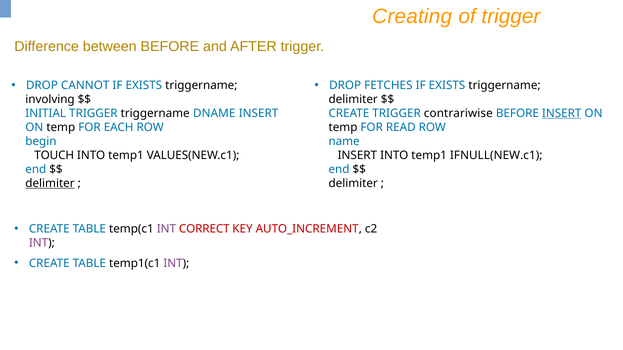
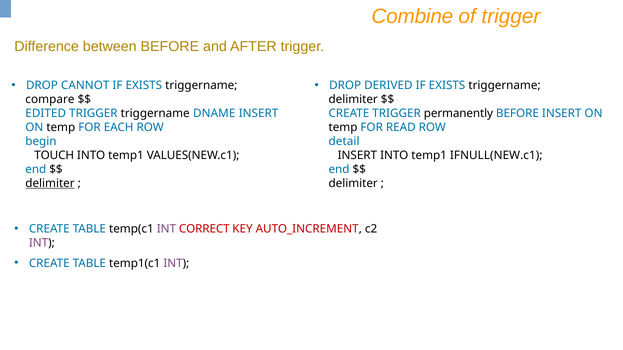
Creating: Creating -> Combine (412, 16)
FETCHES: FETCHES -> DERIVED (388, 85)
involving: involving -> compare (50, 99)
INITIAL: INITIAL -> EDITED (46, 114)
contrariwise: contrariwise -> permanently (458, 114)
INSERT underline: present -> none (562, 114)
name: name -> detail (344, 142)
